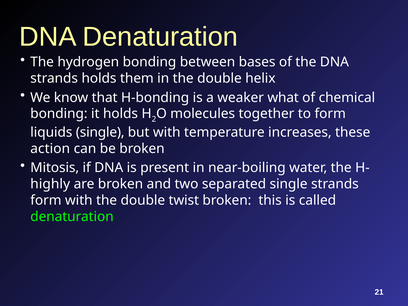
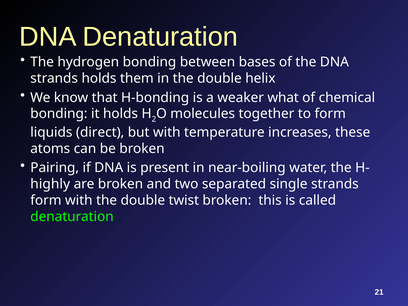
liquids single: single -> direct (100, 132)
action: action -> atoms (50, 149)
Mitosis: Mitosis -> Pairing (55, 168)
